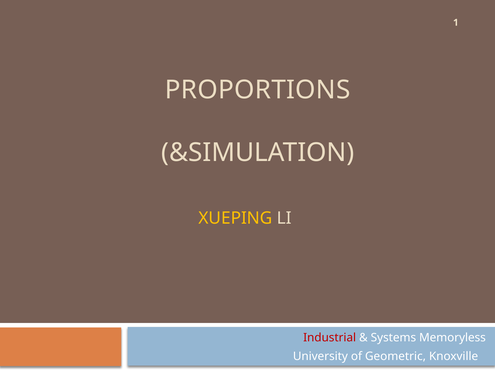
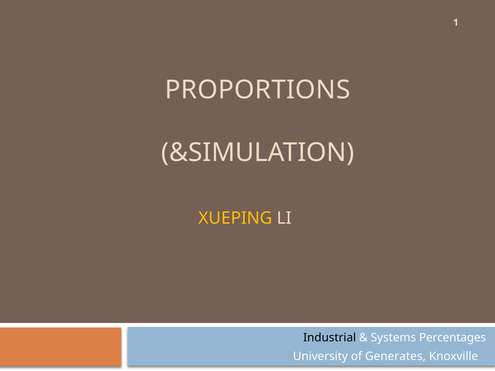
Industrial colour: red -> black (330, 338)
Memoryless: Memoryless -> Percentages (453, 338)
Geometric: Geometric -> Generates (395, 357)
